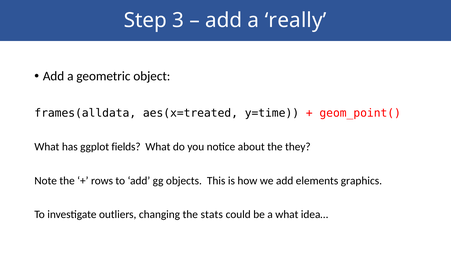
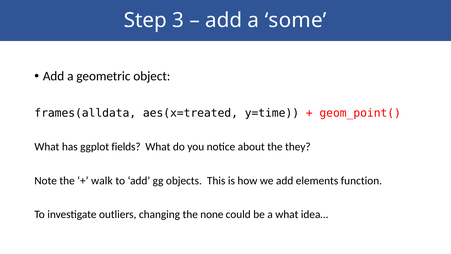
really: really -> some (296, 20)
rows: rows -> walk (102, 180)
graphics: graphics -> function (361, 180)
stats: stats -> none (212, 214)
